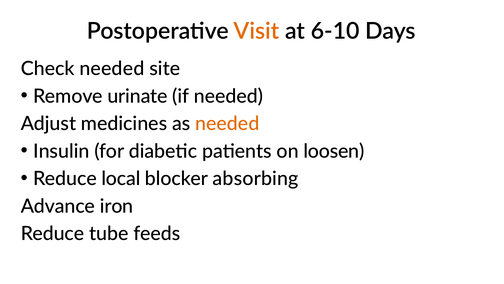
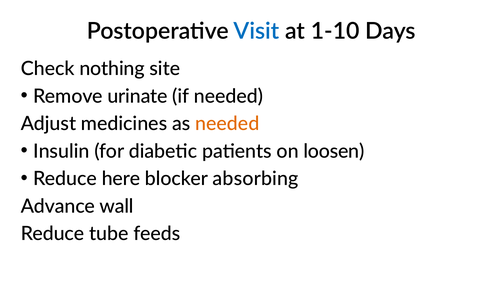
Visit colour: orange -> blue (256, 31)
6-10: 6-10 -> 1-10 (335, 31)
Check needed: needed -> nothing (112, 69)
local: local -> here (121, 178)
iron: iron -> wall (117, 206)
